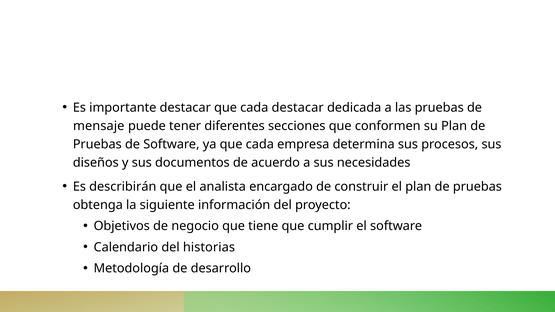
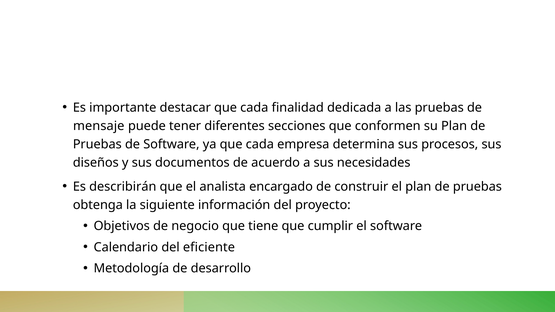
cada destacar: destacar -> finalidad (298, 108)
historias: historias -> eficiente (209, 247)
